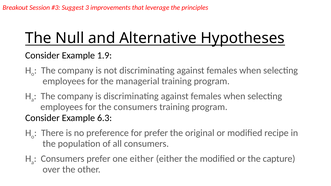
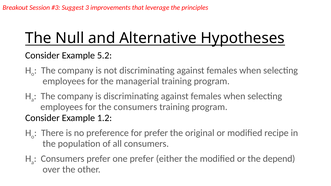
1.9: 1.9 -> 5.2 (104, 55)
6.3: 6.3 -> 1.2 (105, 118)
one either: either -> prefer (142, 159)
capture: capture -> depend (279, 159)
